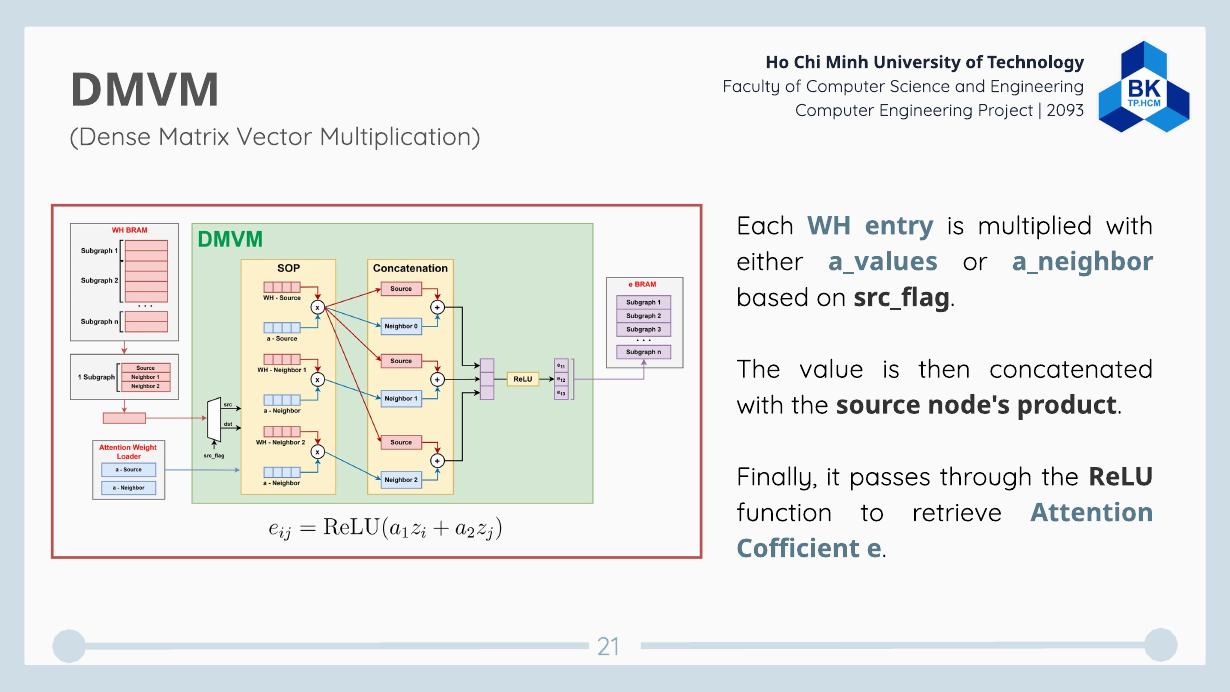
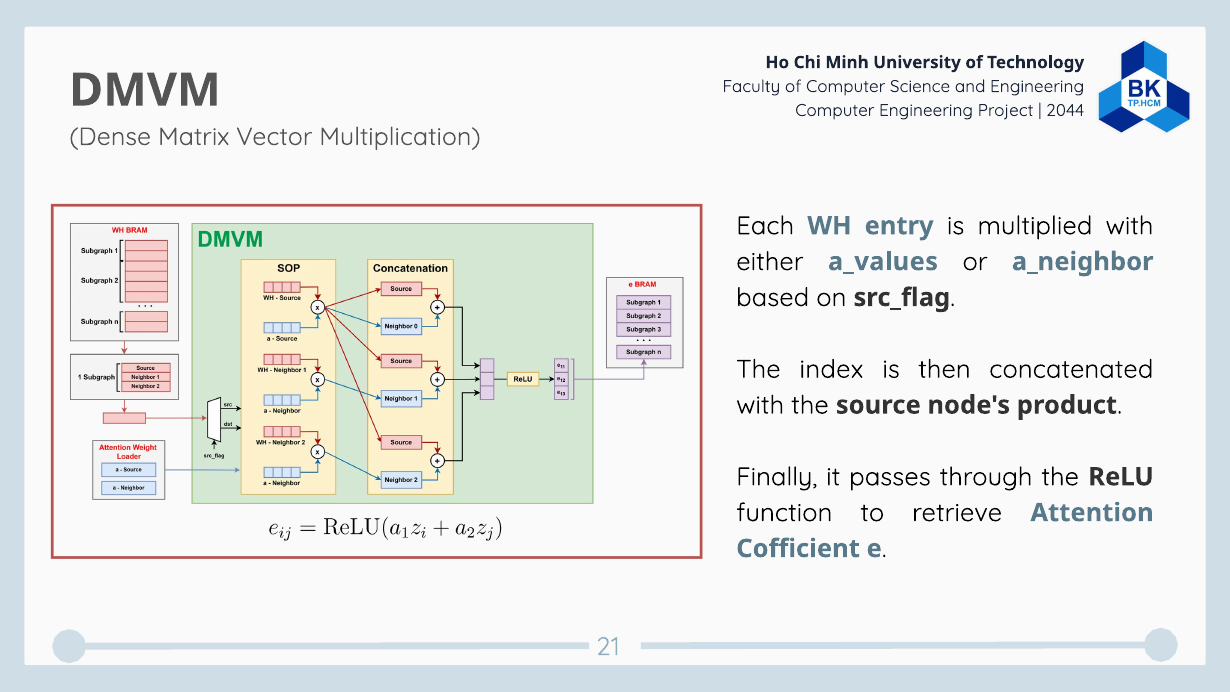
2093: 2093 -> 2044 (1065, 110)
value: value -> index (831, 369)
